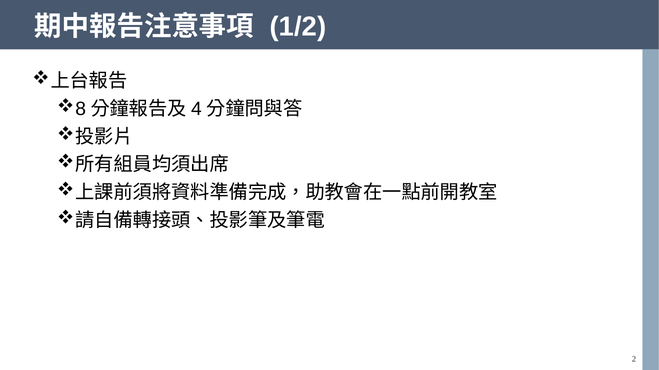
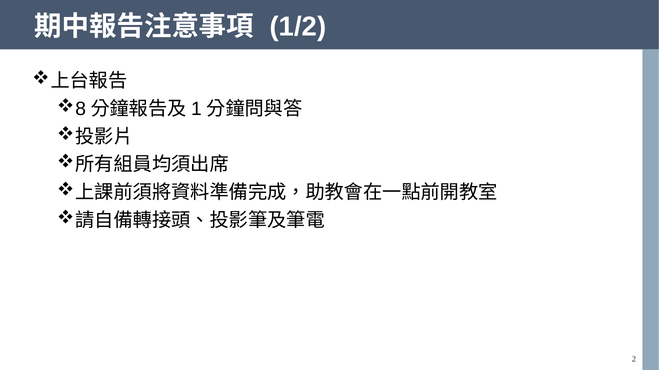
4: 4 -> 1 (196, 109)
